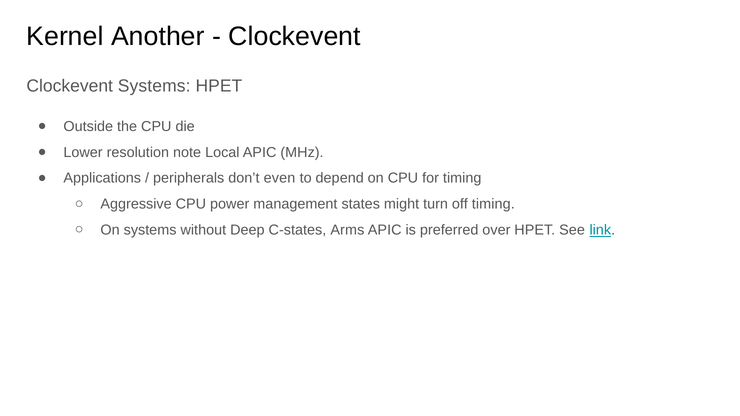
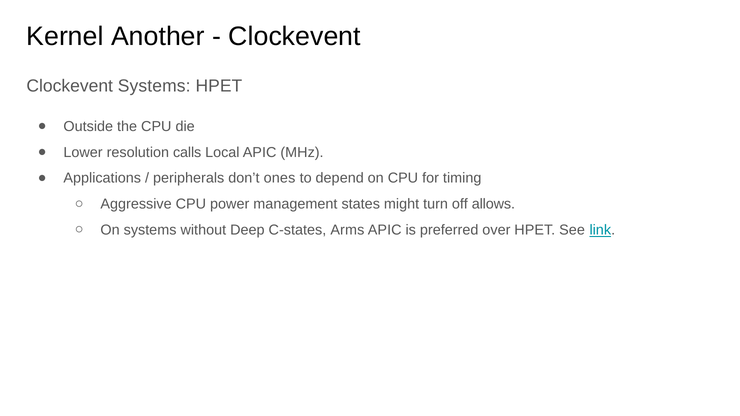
note: note -> calls (187, 152)
even: even -> ones (280, 178)
off timing: timing -> allows (493, 204)
